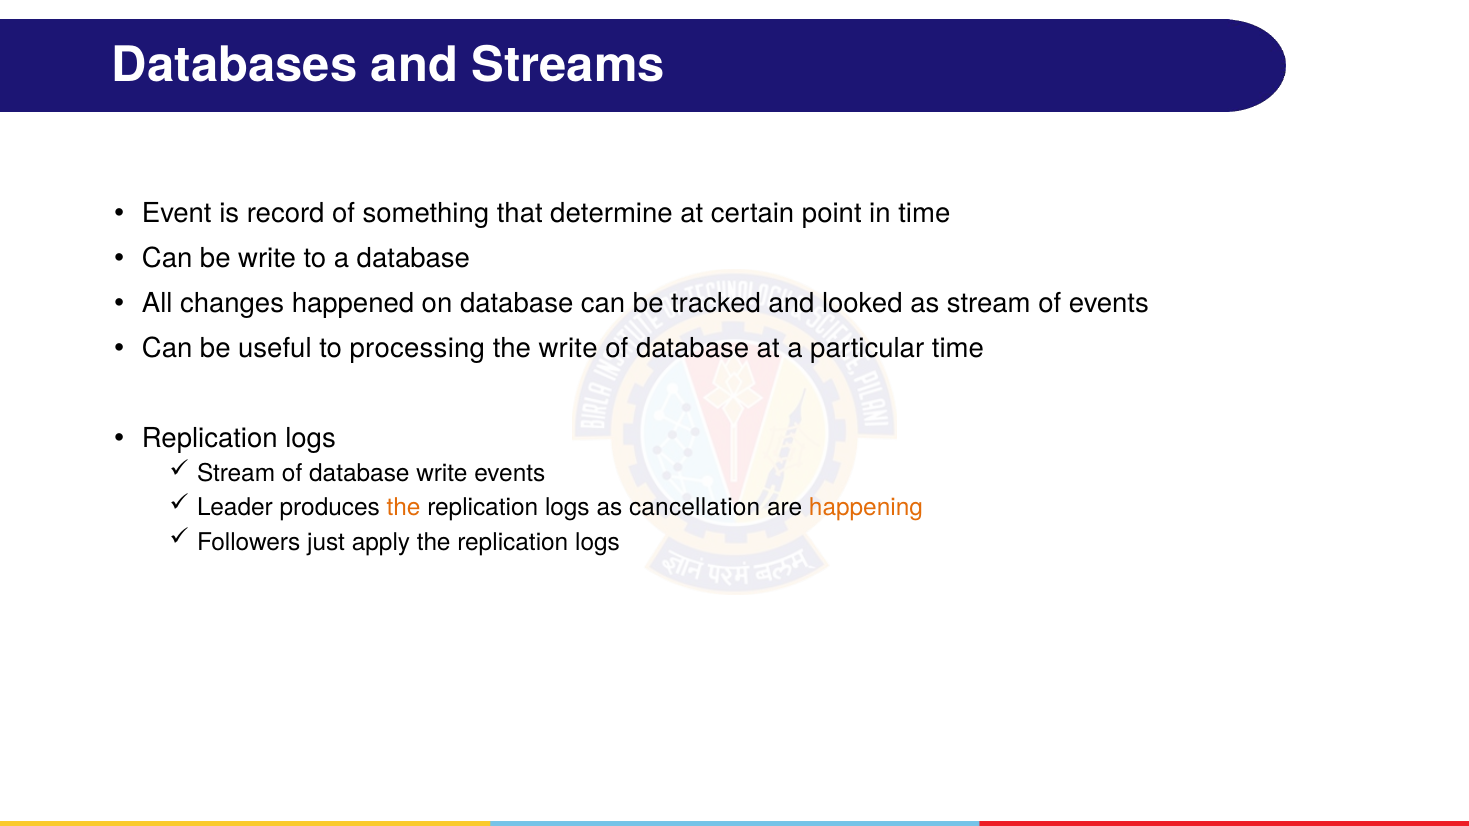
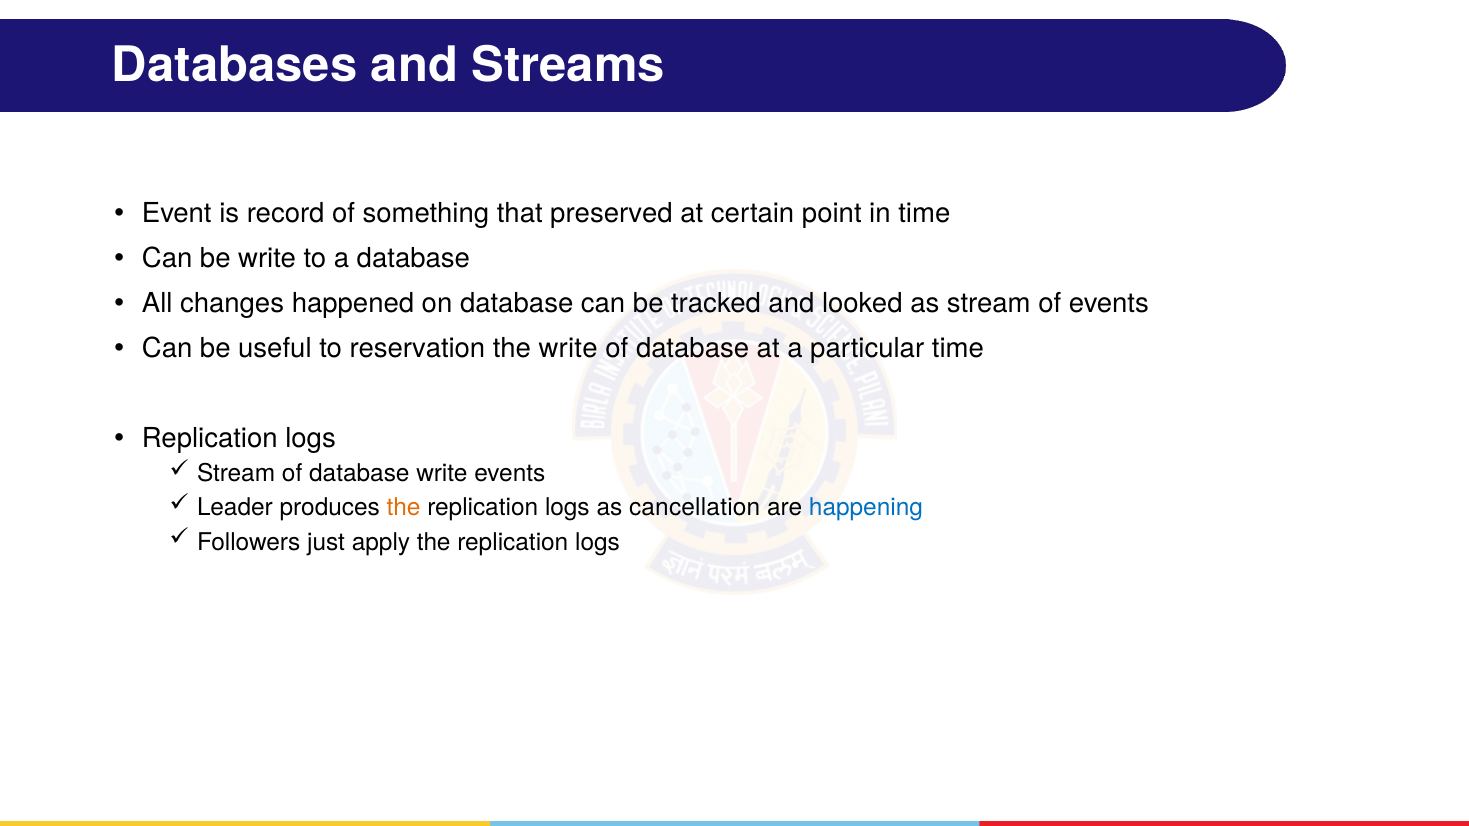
determine: determine -> preserved (611, 213)
processing: processing -> reservation (417, 348)
happening colour: orange -> blue (866, 508)
